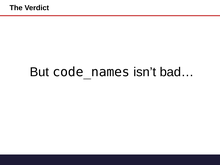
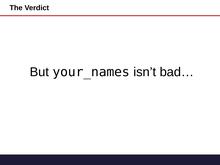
code_names: code_names -> your_names (91, 72)
